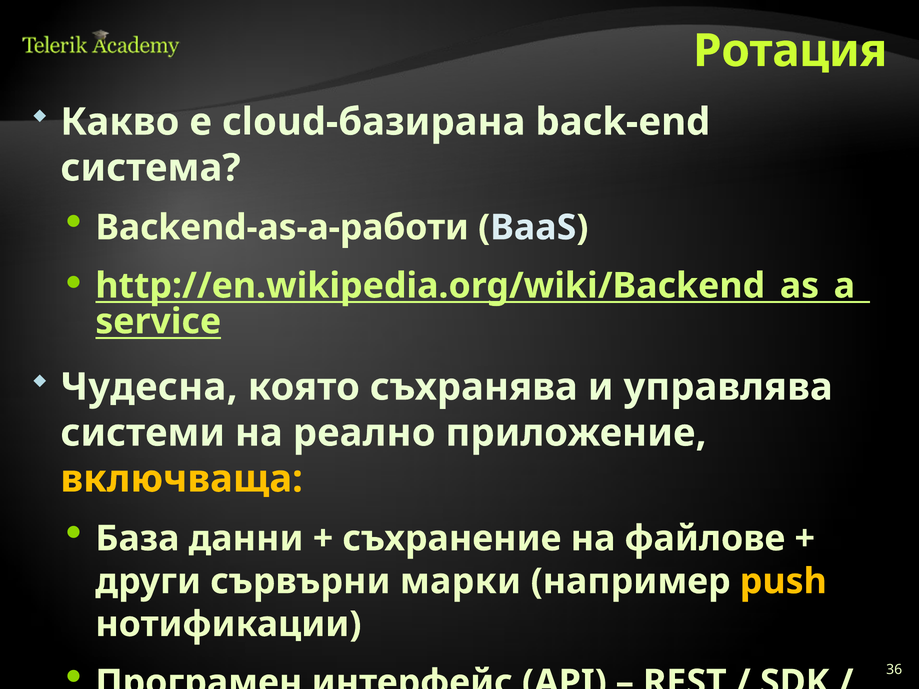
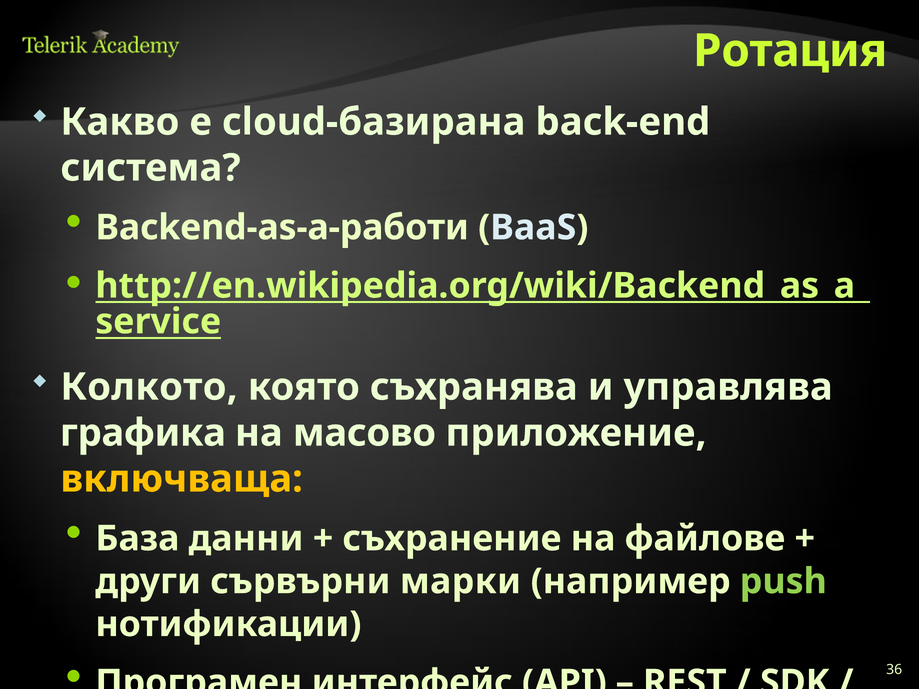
Чудесна: Чудесна -> Колкото (149, 387)
системи: системи -> графика (143, 433)
реално: реално -> масово (364, 433)
push colour: yellow -> light green (783, 582)
